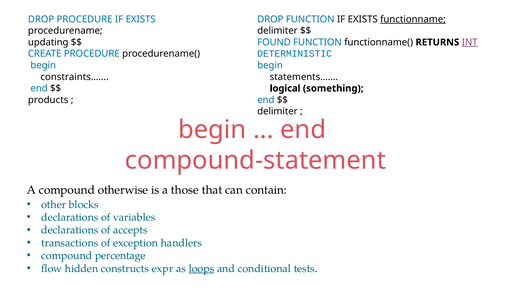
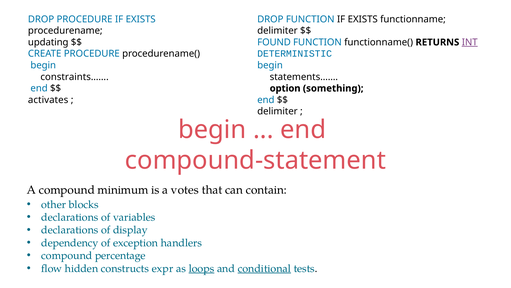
functionname underline: present -> none (413, 19)
logical: logical -> option (285, 88)
products: products -> activates (48, 100)
otherwise: otherwise -> minimum (123, 189)
those: those -> votes (185, 189)
accepts: accepts -> display (130, 230)
transactions: transactions -> dependency (70, 242)
conditional underline: none -> present (264, 268)
